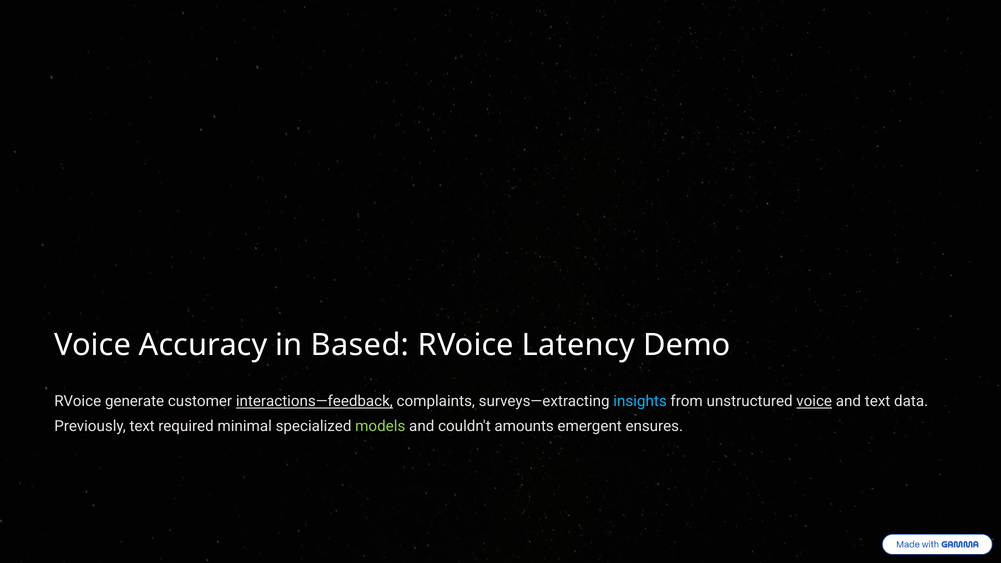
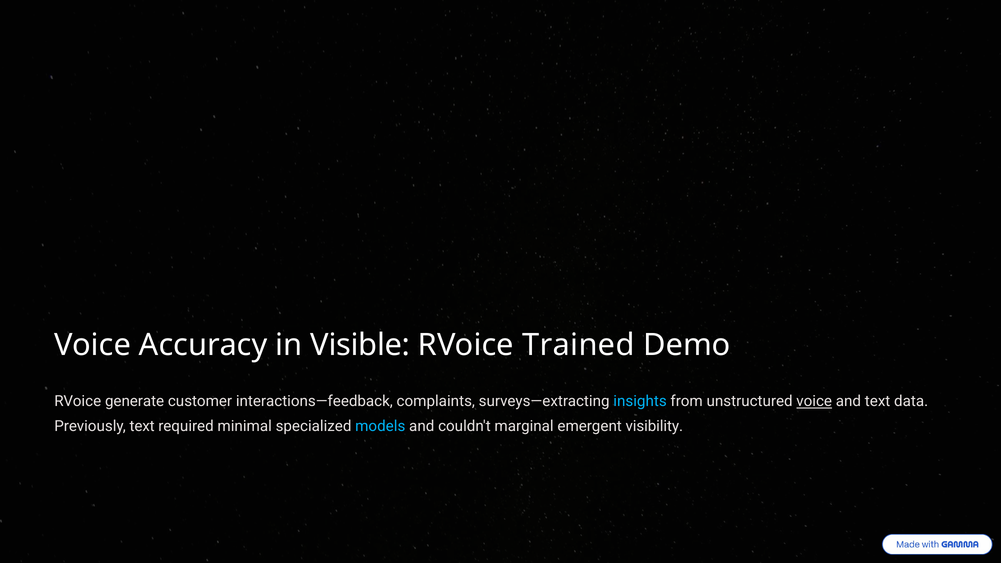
Based: Based -> Visible (360, 345)
Latency: Latency -> Trained (578, 345)
interactions—feedback underline: present -> none (314, 401)
models colour: light green -> light blue (380, 426)
amounts: amounts -> marginal (524, 426)
ensures: ensures -> visibility (654, 426)
